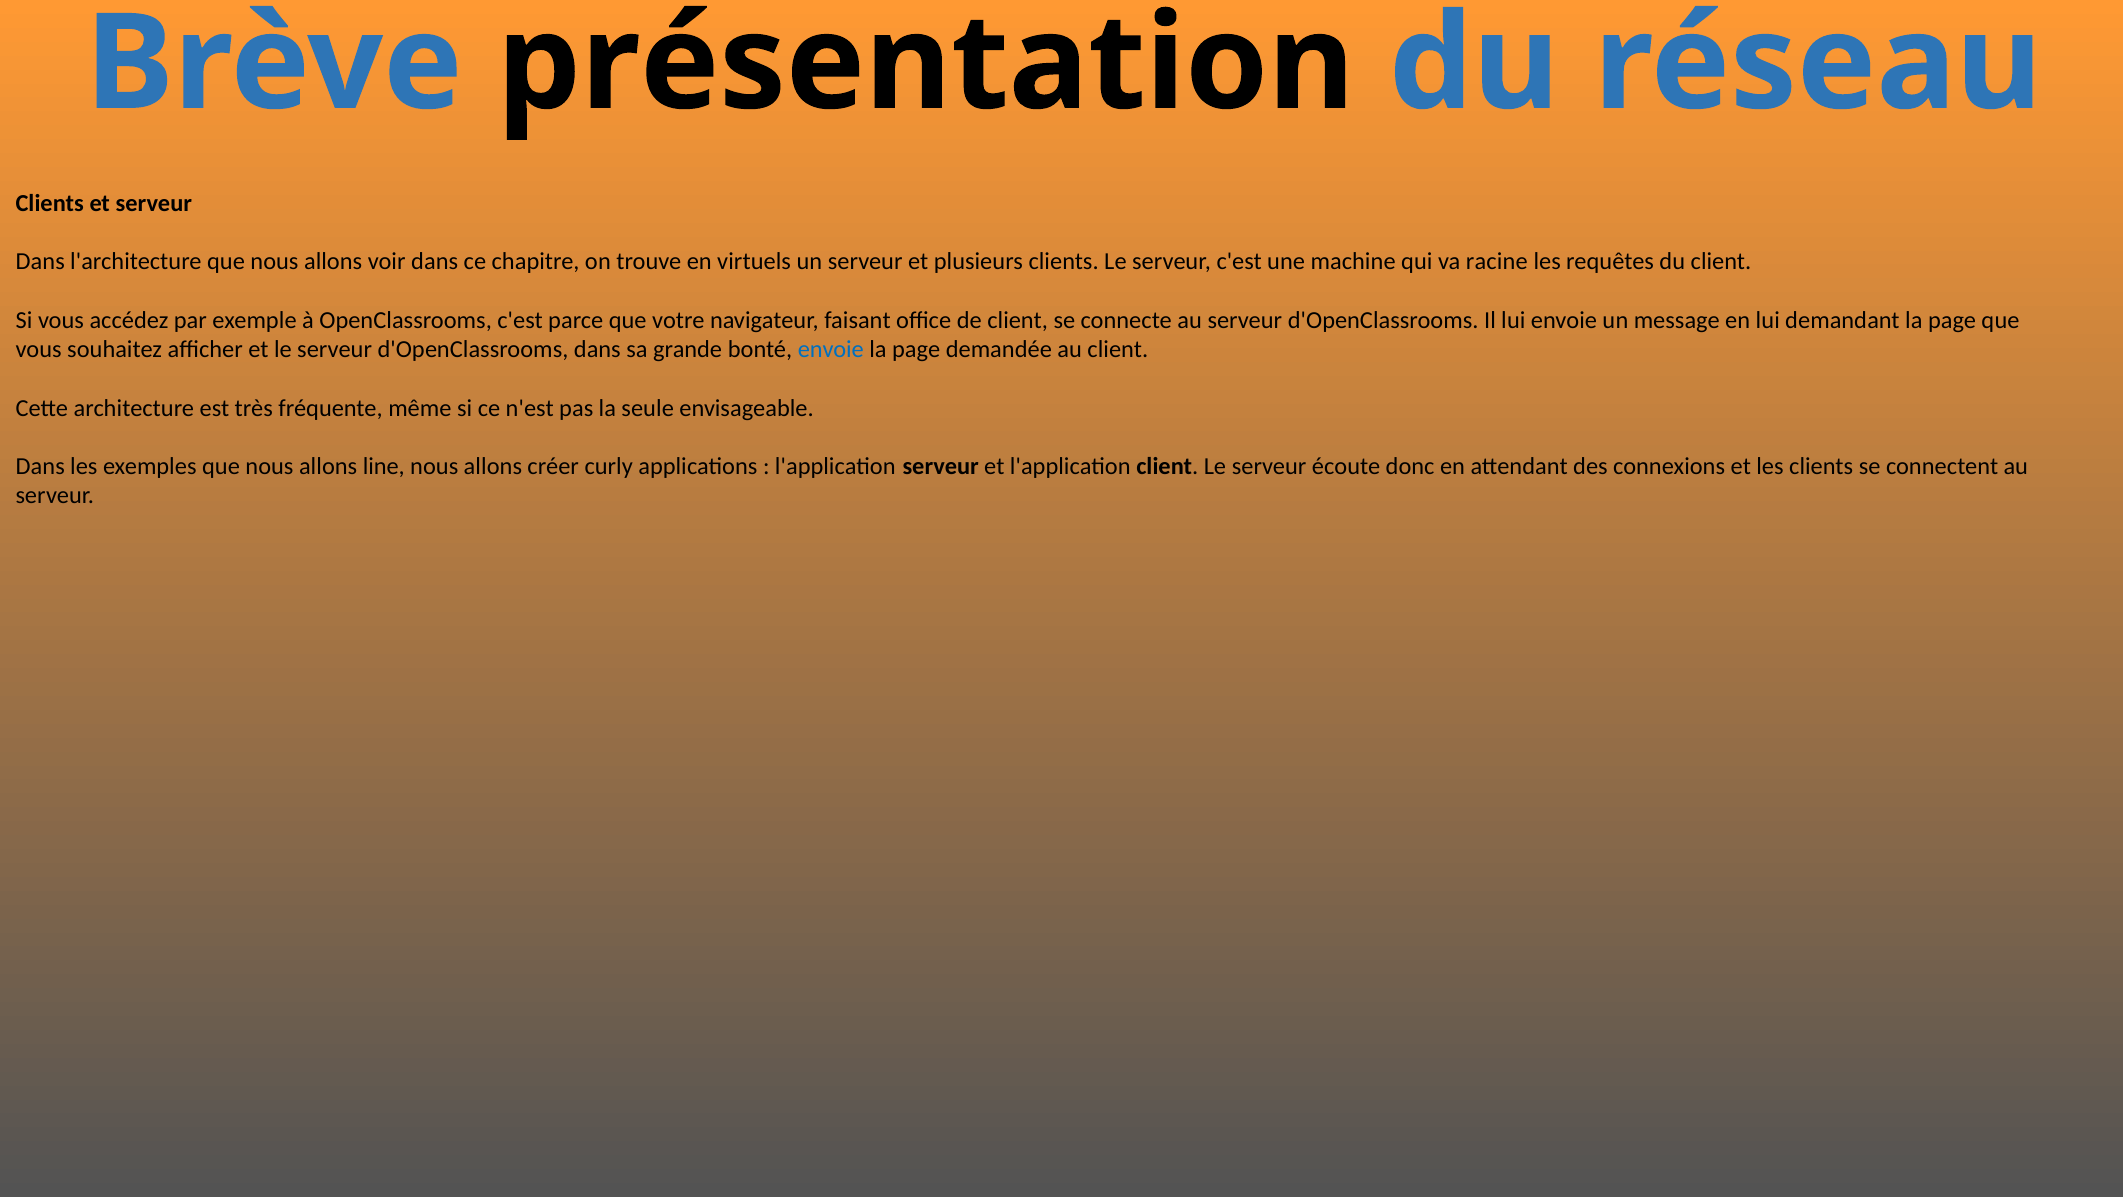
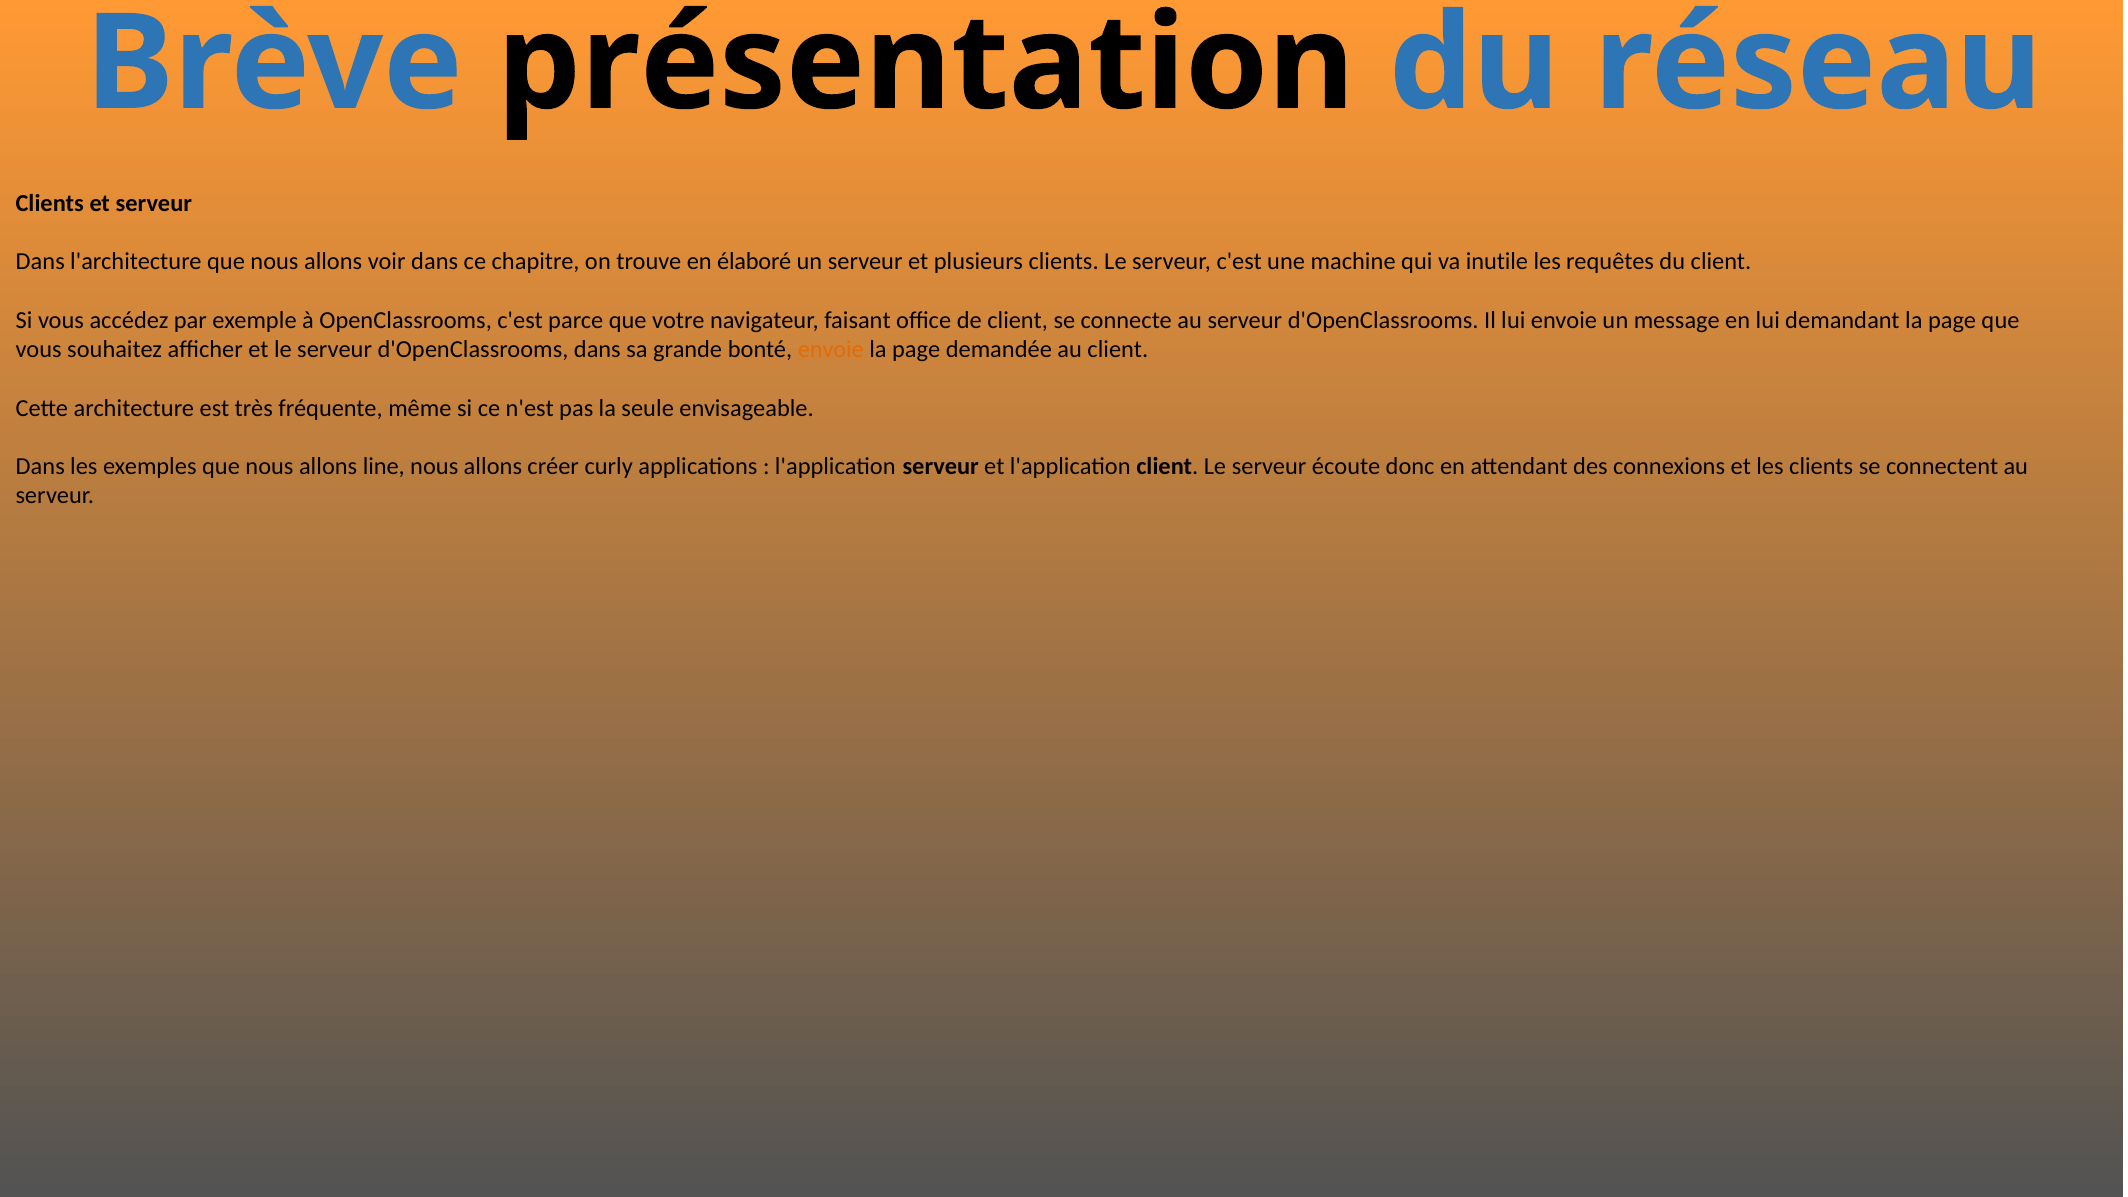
virtuels: virtuels -> élaboré (754, 262)
racine: racine -> inutile (1497, 262)
envoie colour: blue -> orange (831, 349)
